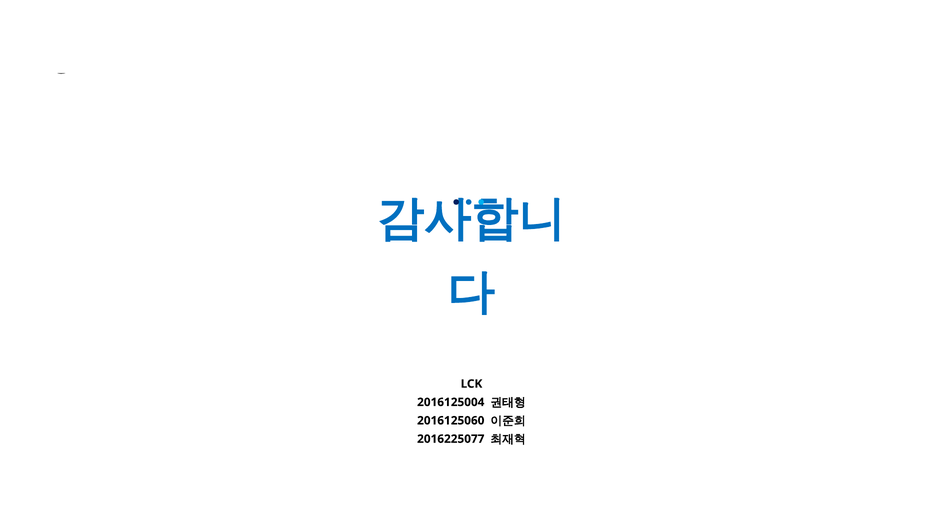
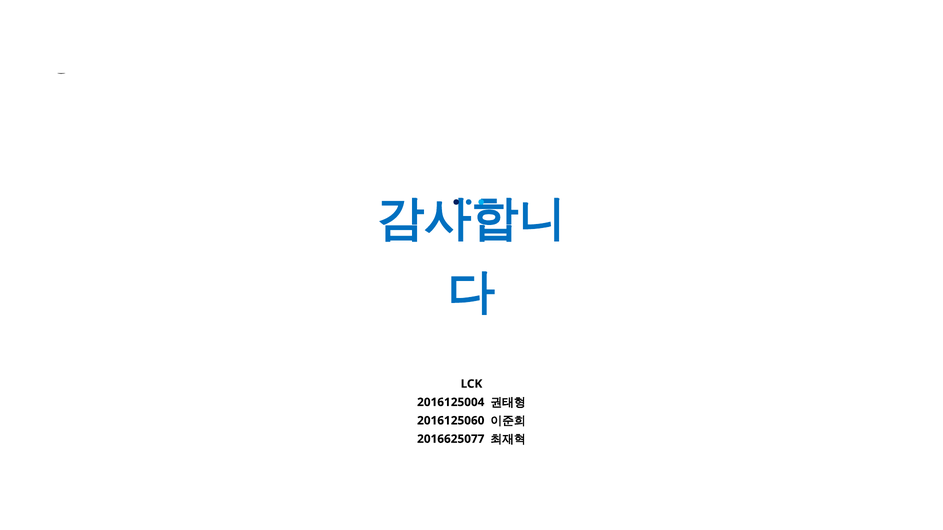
2016225077: 2016225077 -> 2016625077 (451, 439)
